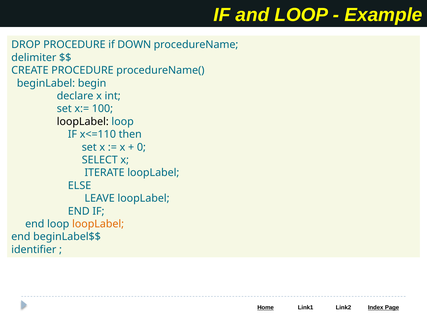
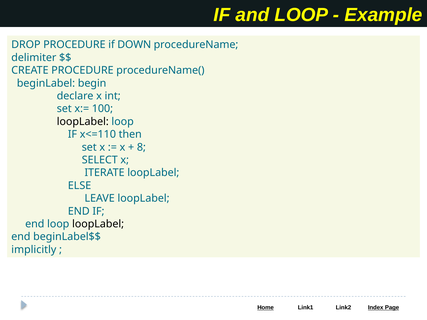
0: 0 -> 8 (141, 147)
loopLabel colour: orange -> black (98, 224)
identifier: identifier -> implicitly (34, 250)
